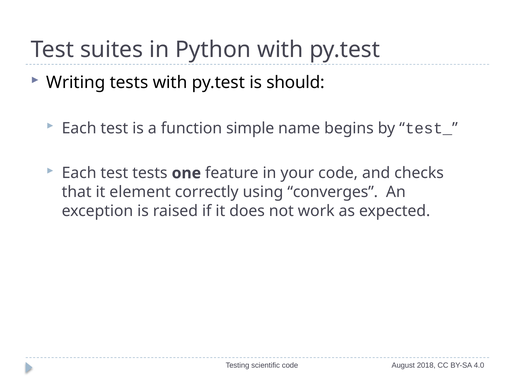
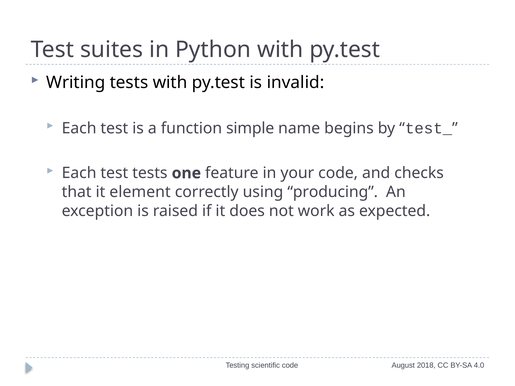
should: should -> invalid (296, 83)
converges: converges -> producing (333, 192)
